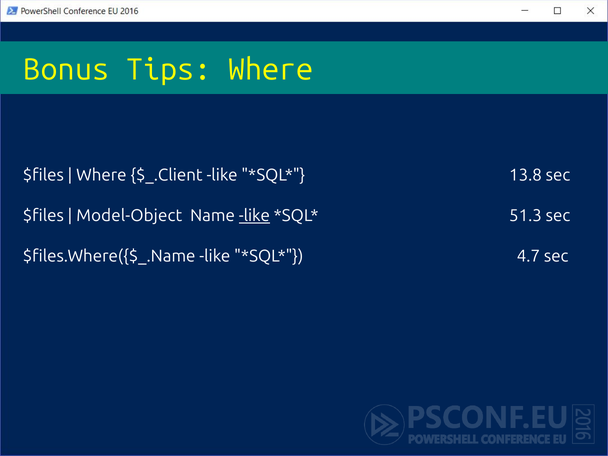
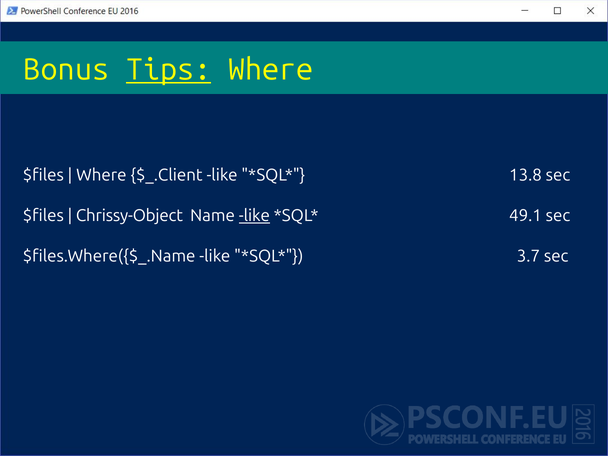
Tips underline: none -> present (169, 70)
Model-Object: Model-Object -> Chrissy-Object (129, 216)
51.3: 51.3 -> 49.1 (525, 216)
4.7: 4.7 -> 3.7 (528, 256)
